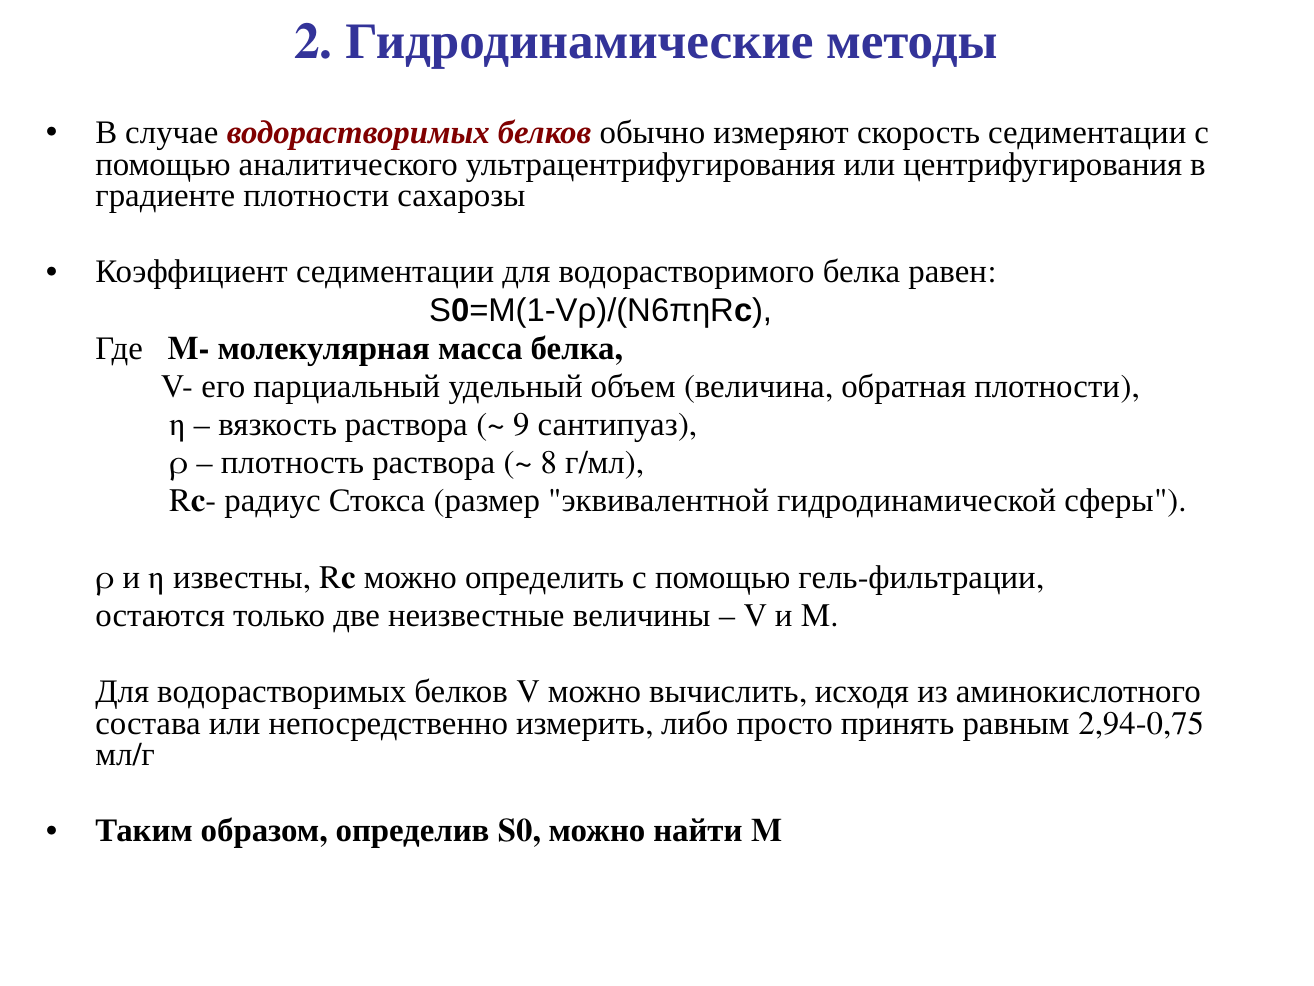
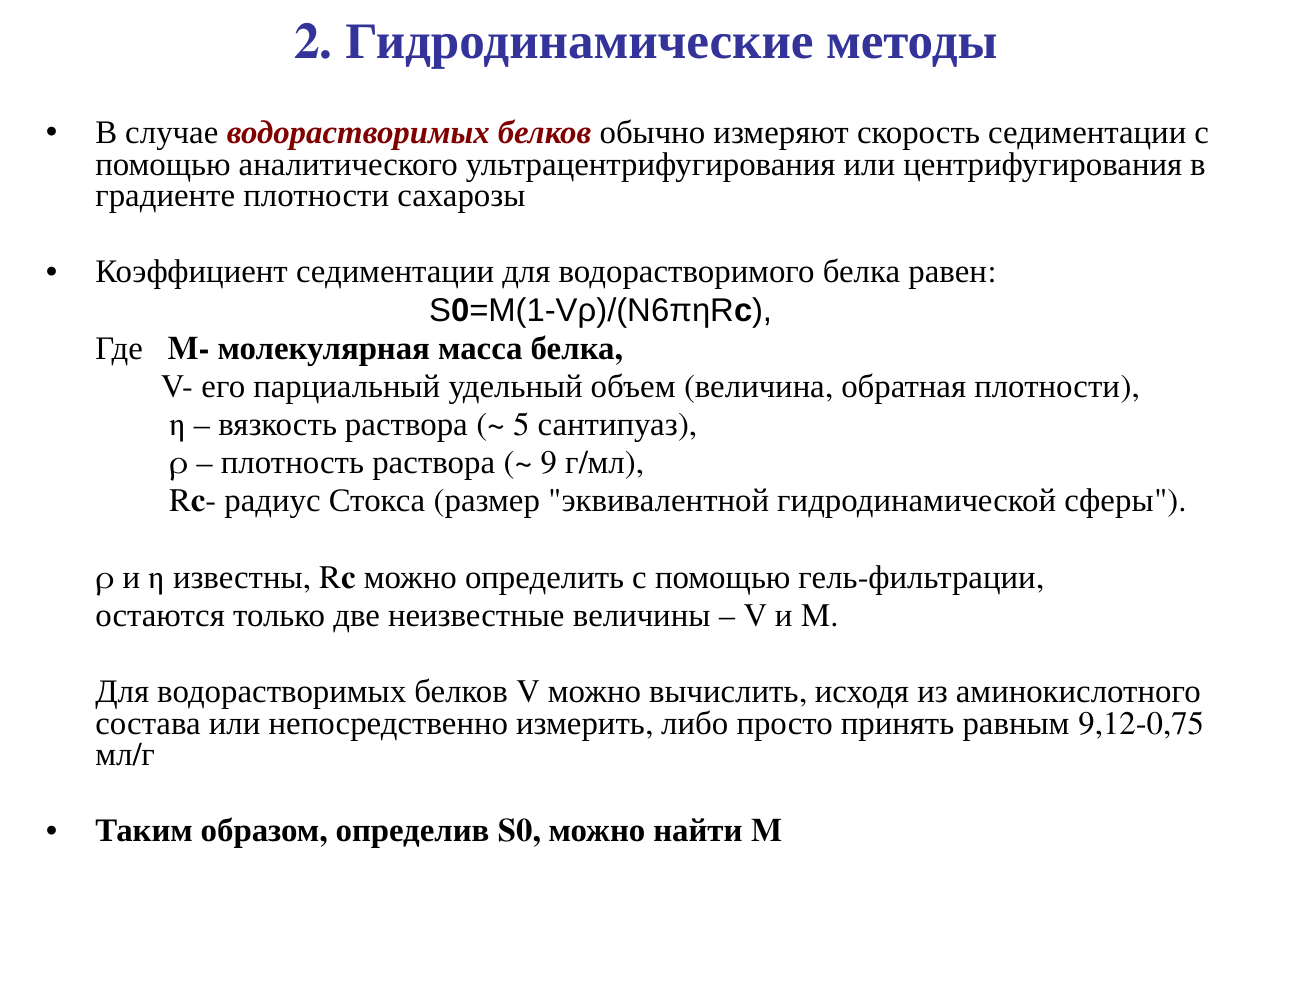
9: 9 -> 5 (521, 424)
8: 8 -> 9 (549, 463)
2,94-0,75: 2,94-0,75 -> 9,12-0,75 (1141, 723)
